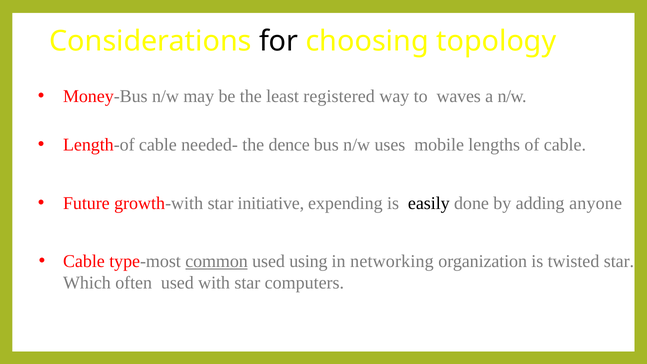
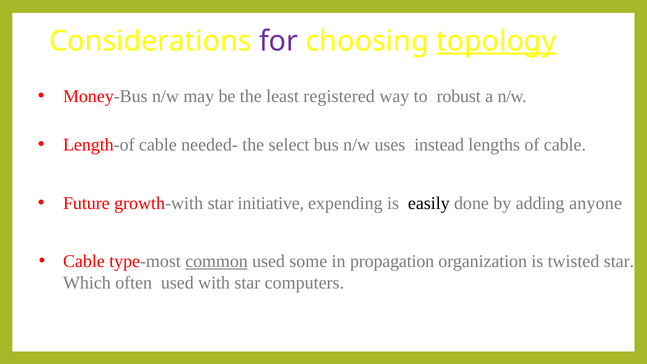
for colour: black -> purple (279, 41)
topology underline: none -> present (496, 41)
waves: waves -> robust (459, 97)
dence: dence -> select (289, 145)
mobile: mobile -> instead (439, 145)
using: using -> some (308, 261)
networking: networking -> propagation (392, 261)
